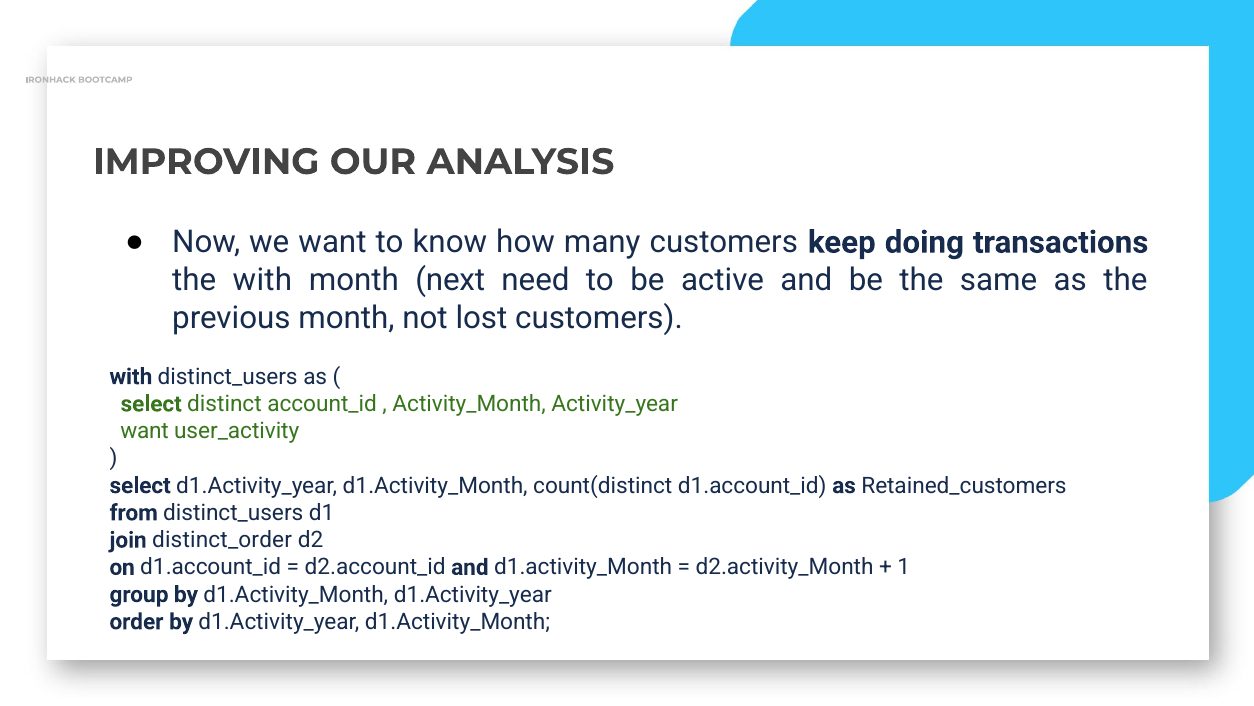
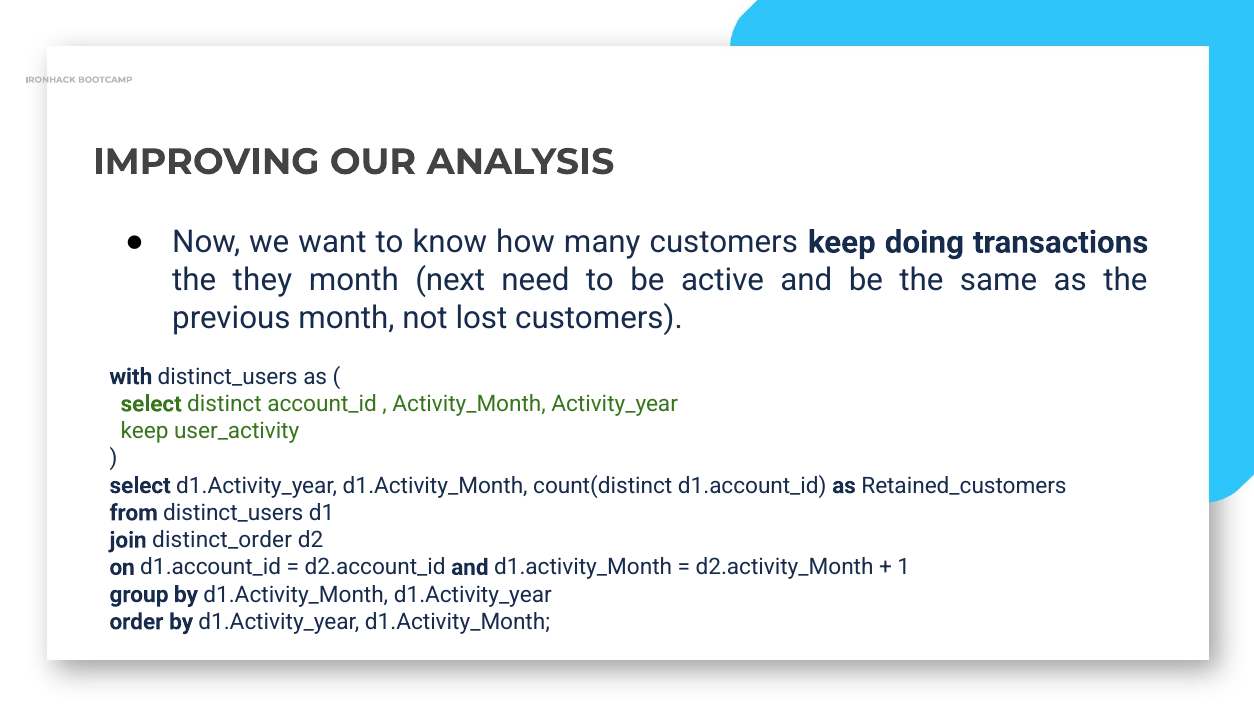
the with: with -> they (262, 280)
want: want -> keep (145, 431)
